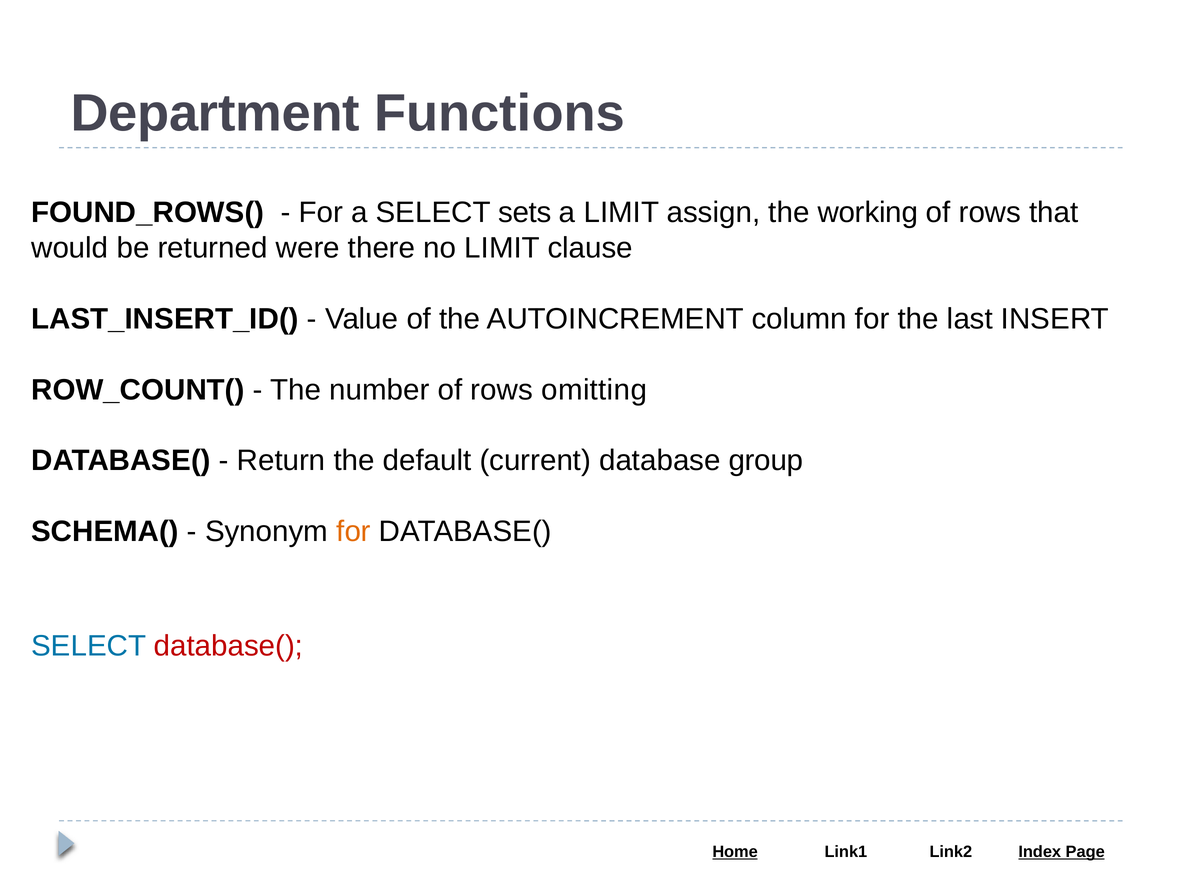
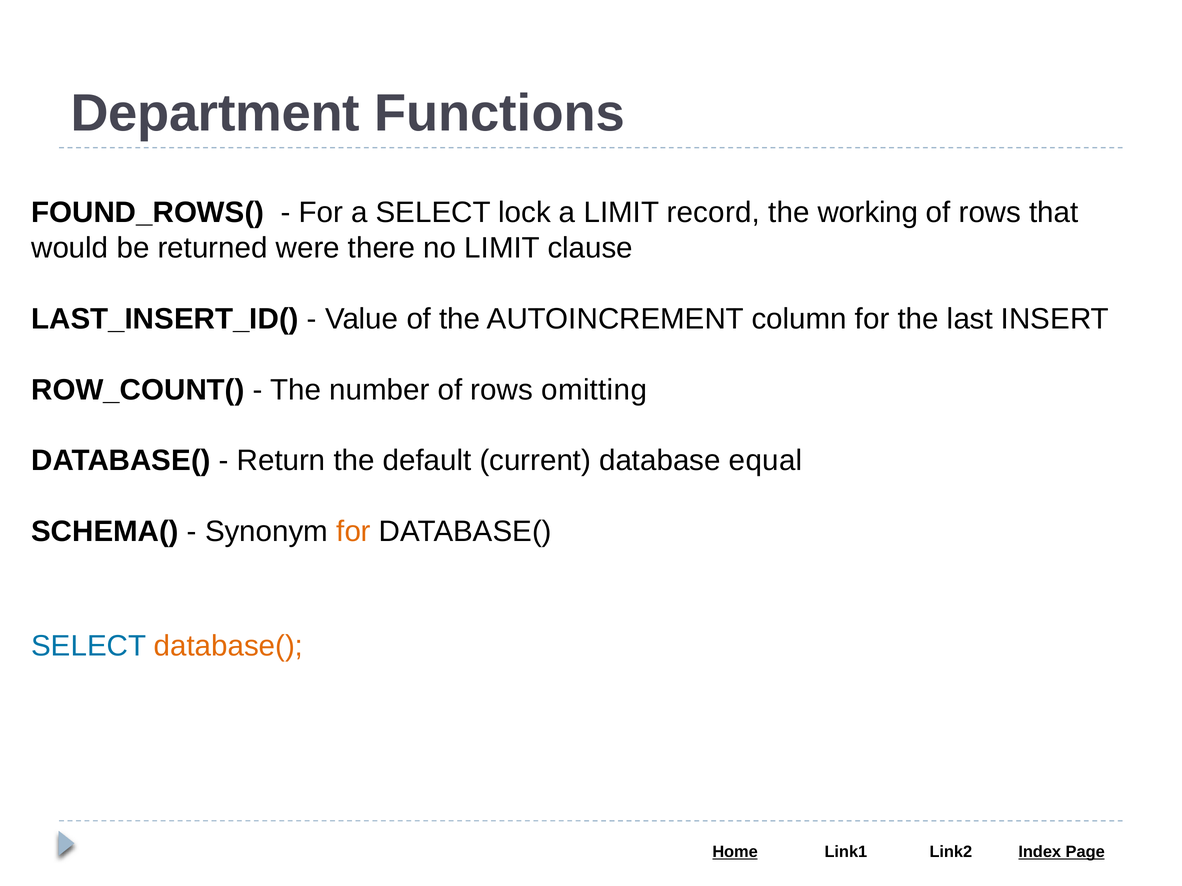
sets: sets -> lock (525, 213)
assign: assign -> record (713, 213)
group: group -> equal (766, 461)
database( colour: red -> orange (228, 646)
